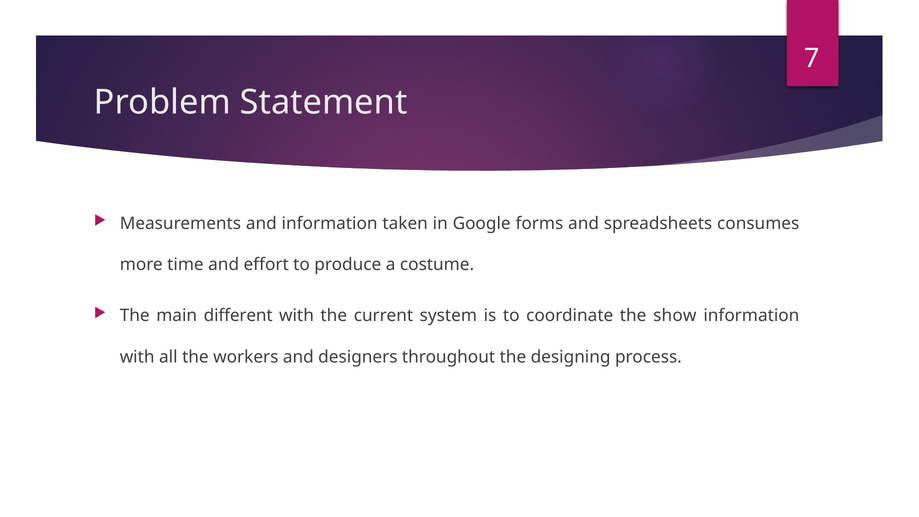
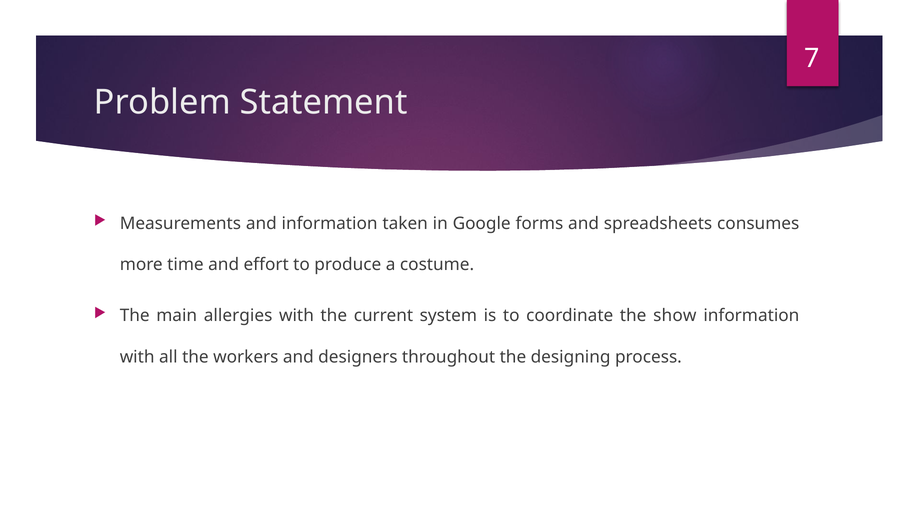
different: different -> allergies (238, 316)
